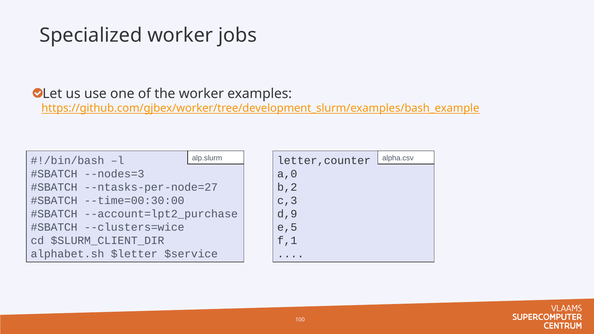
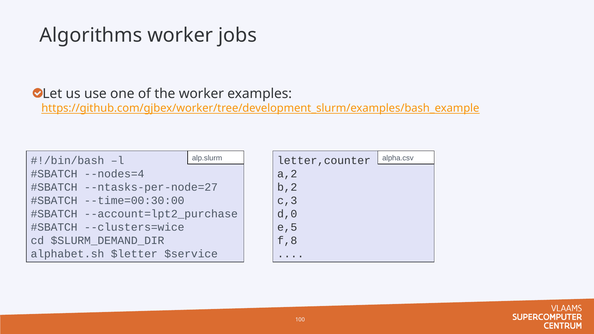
Specialized: Specialized -> Algorithms (91, 35)
--nodes=3: --nodes=3 -> --nodes=4 (114, 174)
a,0: a,0 -> a,2 (287, 174)
d,9: d,9 -> d,0 (287, 214)
$SLURM_CLIENT_DIR: $SLURM_CLIENT_DIR -> $SLURM_DEMAND_DIR (108, 241)
f,1: f,1 -> f,8 (287, 241)
